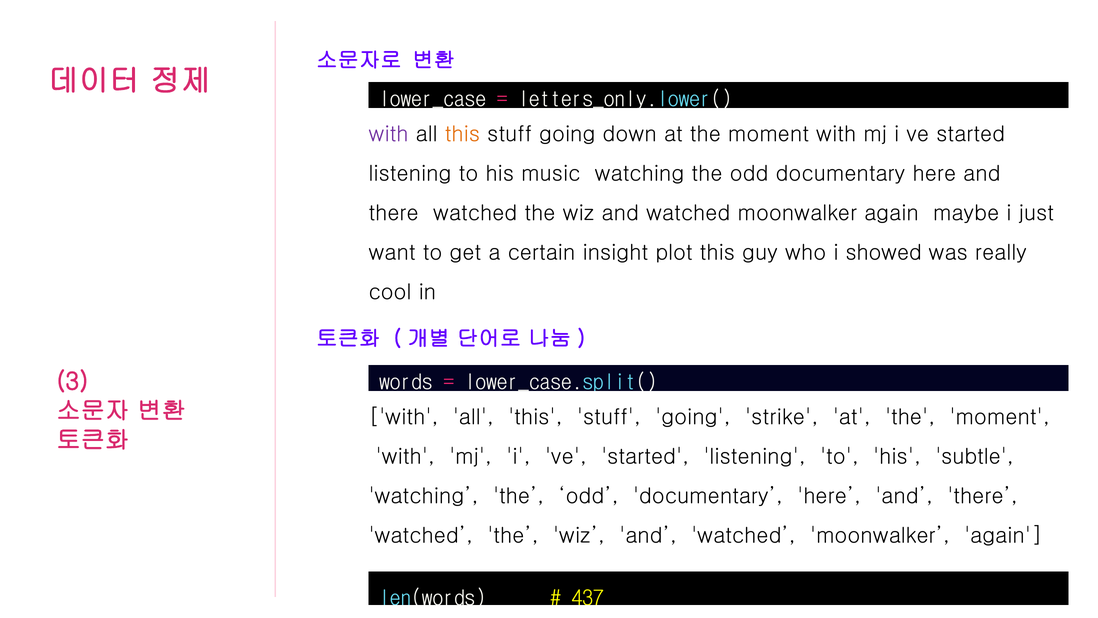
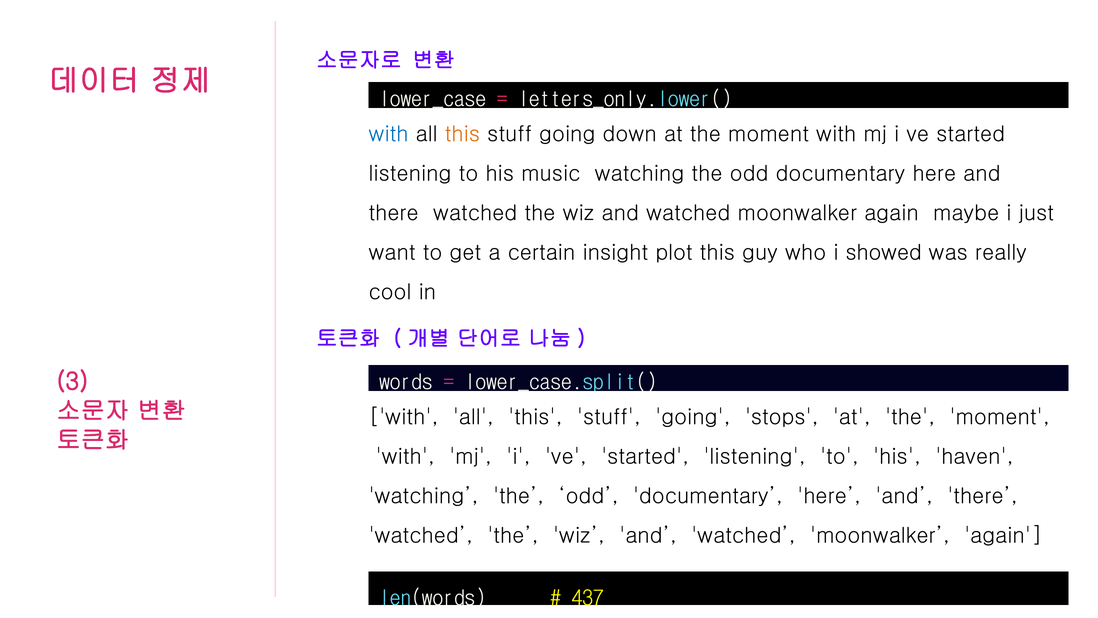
with colour: purple -> blue (389, 134)
strike: strike -> stops (782, 417)
subtle: subtle -> haven (974, 456)
